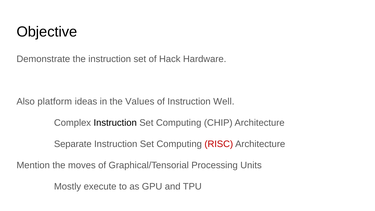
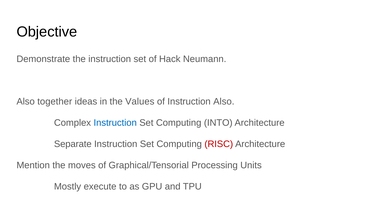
Hardware: Hardware -> Neumann (205, 59)
platform: platform -> together (55, 101)
Instruction Well: Well -> Also (224, 101)
Instruction colour: black -> blue (115, 123)
CHIP: CHIP -> INTO (218, 123)
